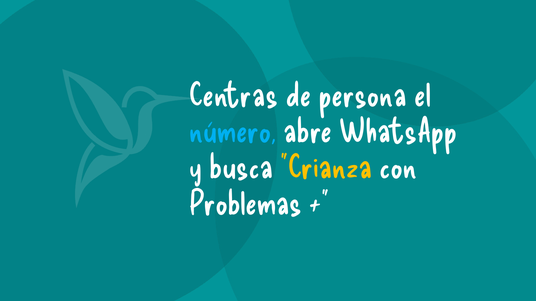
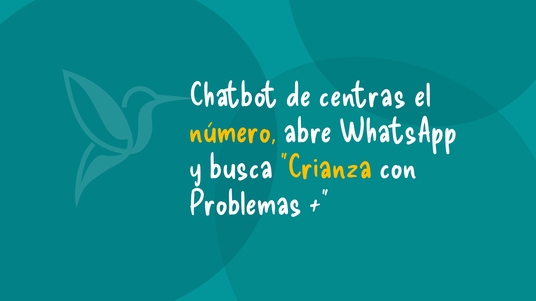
Centras: Centras -> Chatbot (234, 96)
persona: persona -> centras (362, 96)
número colour: light blue -> yellow (233, 132)
